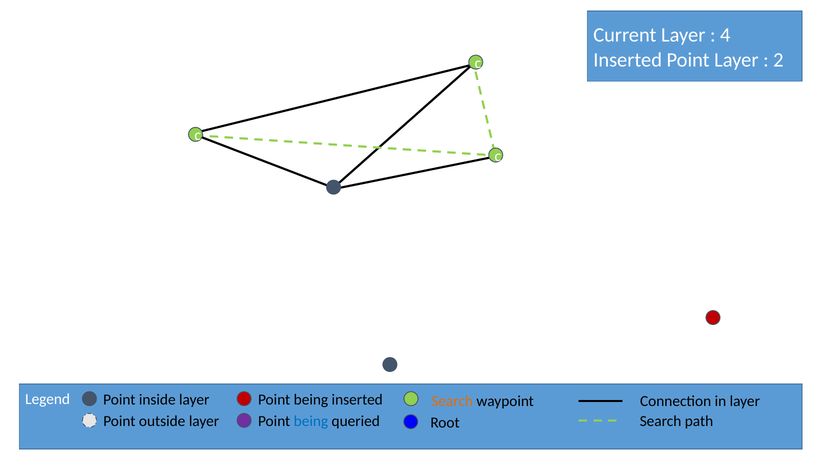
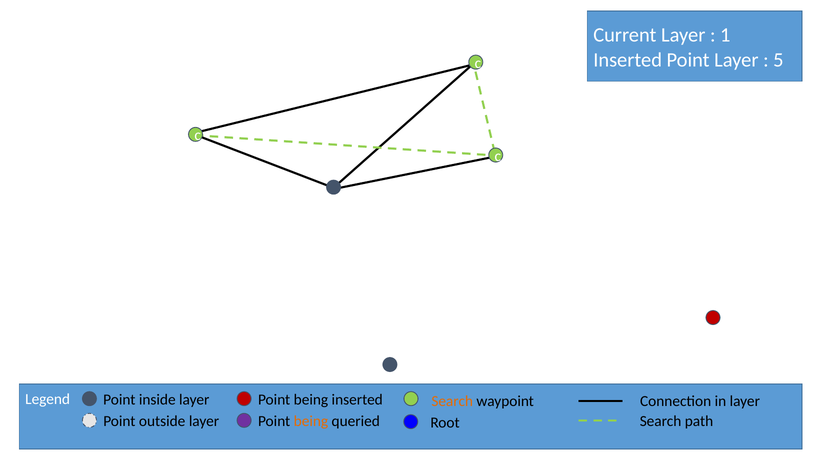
4: 4 -> 1 (725, 35)
2: 2 -> 5 (778, 60)
being colour: blue -> orange (311, 421)
